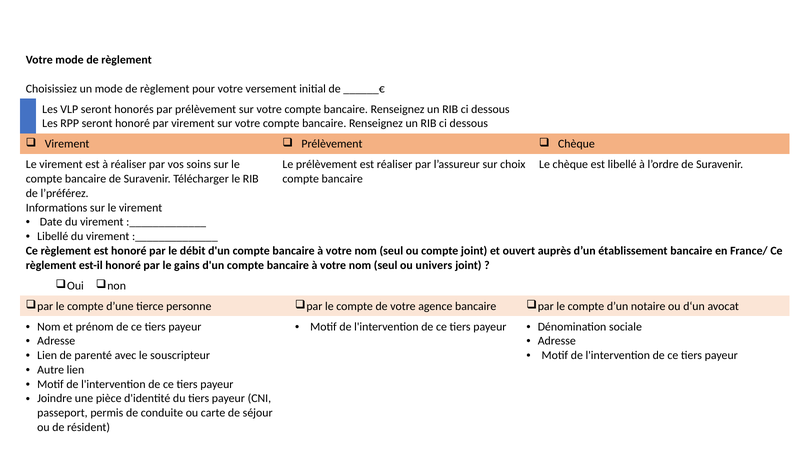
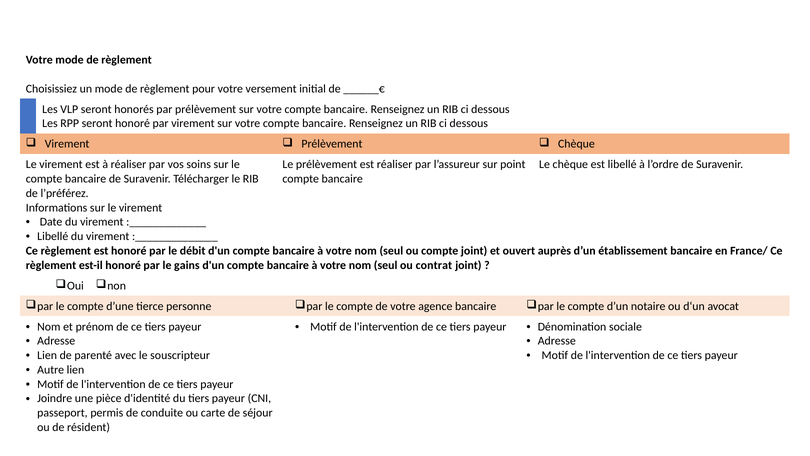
choix: choix -> point (513, 164)
univers: univers -> contrat (434, 265)
